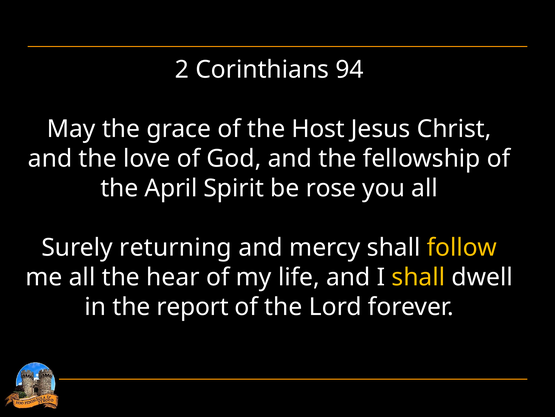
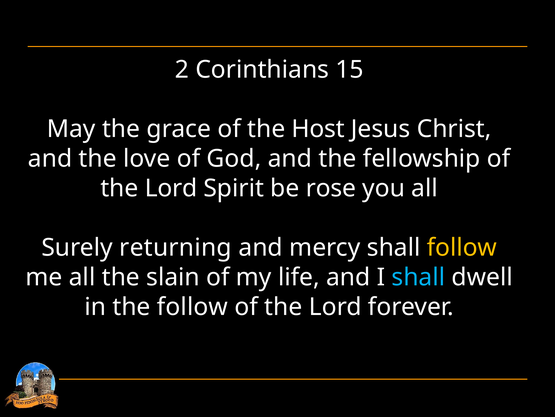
94: 94 -> 15 (350, 69)
April: April -> Lord (171, 188)
hear: hear -> slain (173, 277)
shall colour: yellow -> light blue (418, 277)
the report: report -> follow (193, 307)
